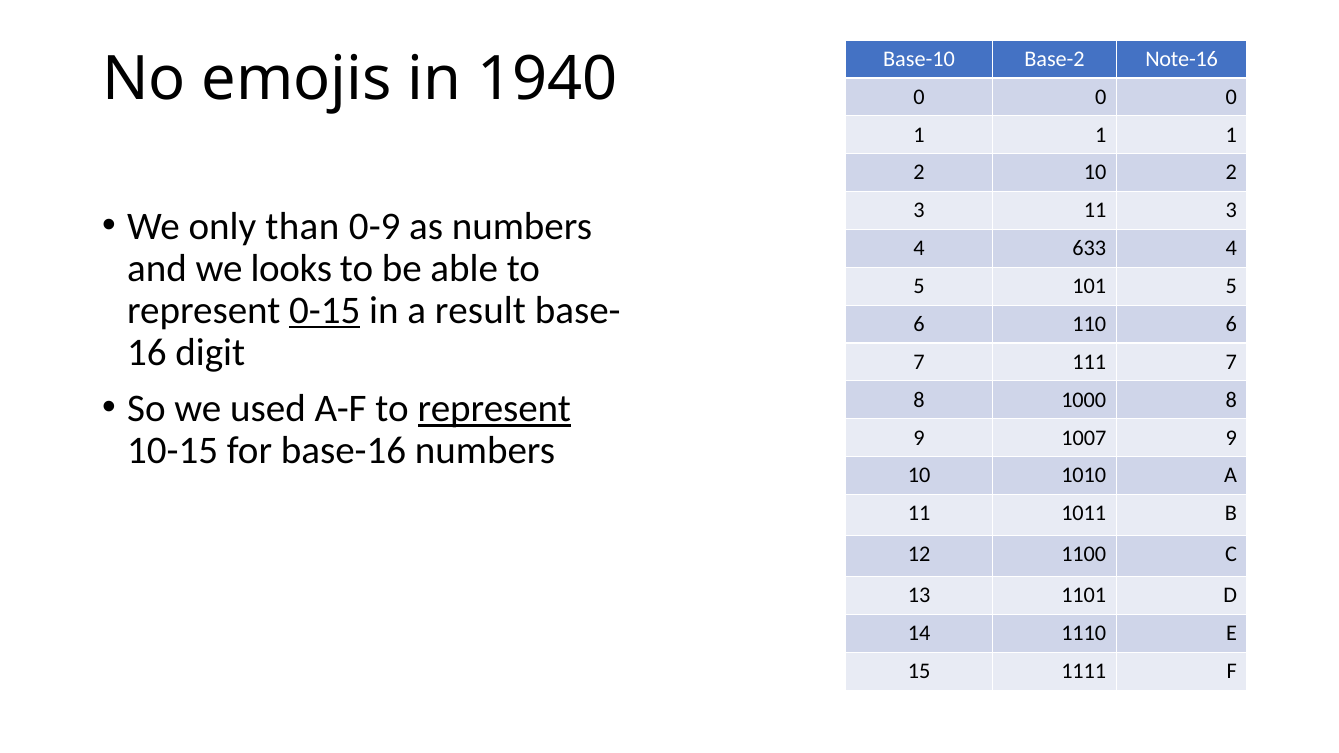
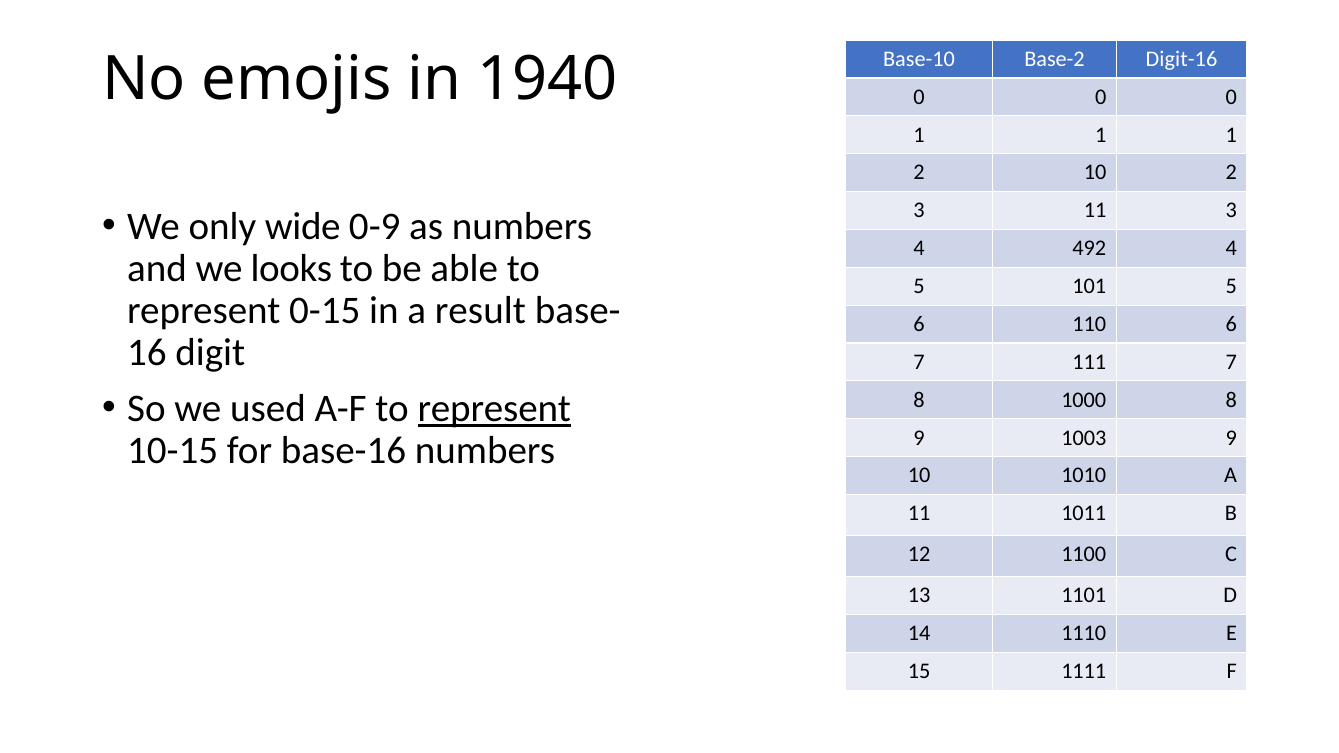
Note-16: Note-16 -> Digit-16 (1181, 59)
than: than -> wide (303, 226)
633: 633 -> 492 (1089, 248)
0-15 underline: present -> none (325, 311)
1007: 1007 -> 1003 (1084, 438)
